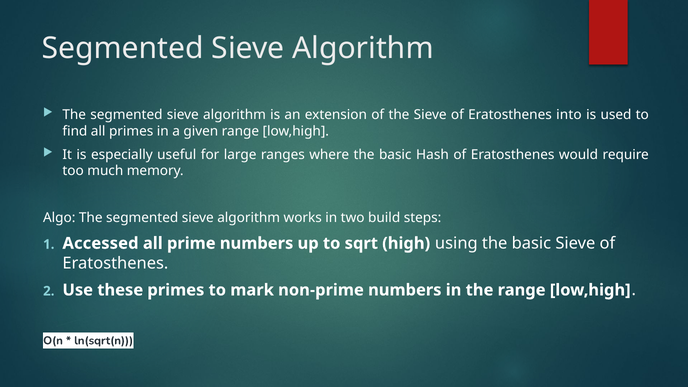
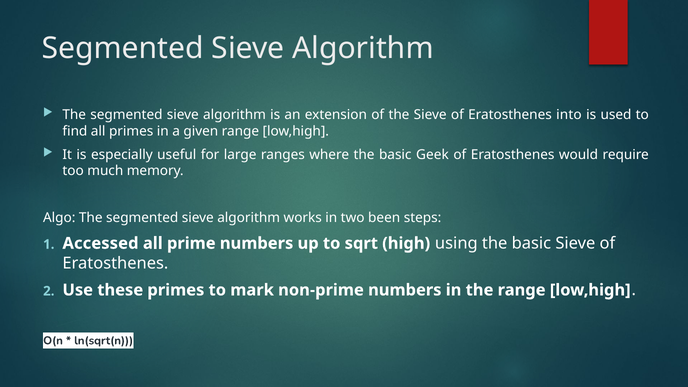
Hash: Hash -> Geek (432, 155)
build: build -> been (384, 218)
